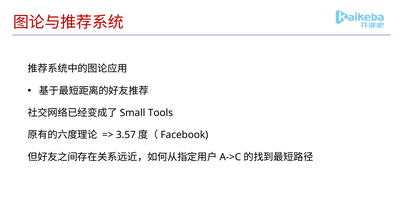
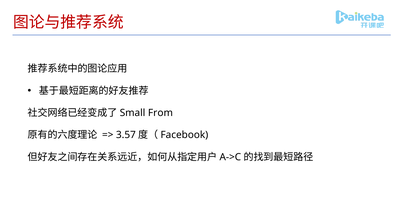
Tools: Tools -> From (160, 113)
